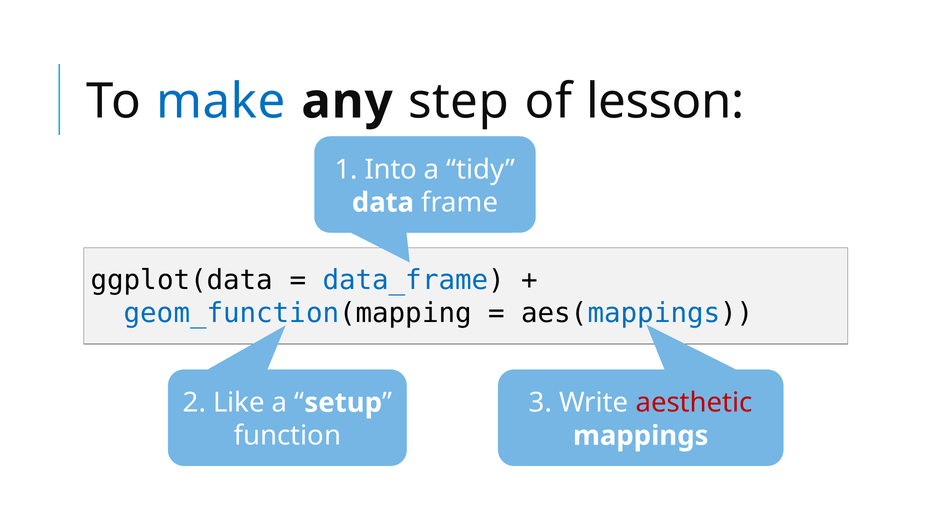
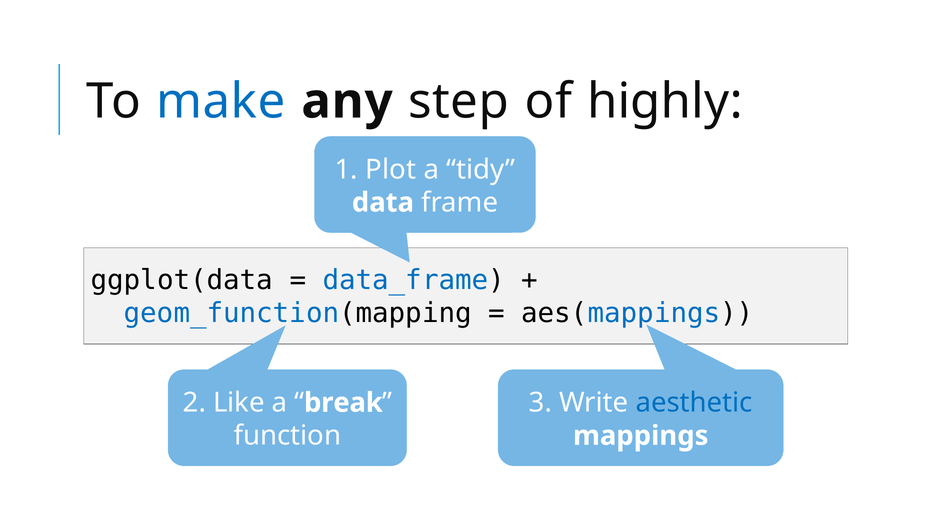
lesson: lesson -> highly (665, 101)
Into: Into -> Plot (391, 170)
setup: setup -> break (343, 403)
aesthetic colour: red -> blue (694, 403)
